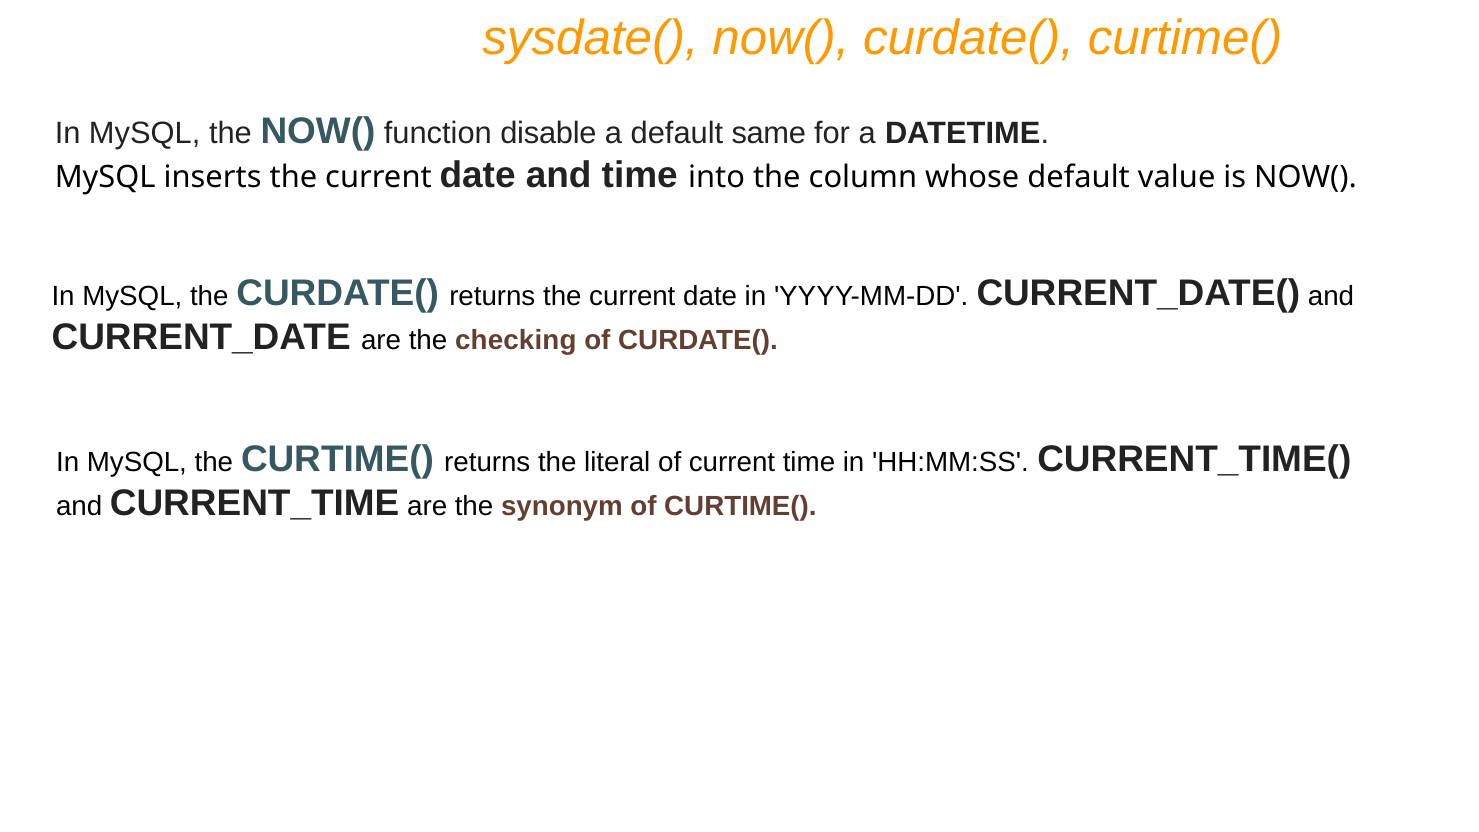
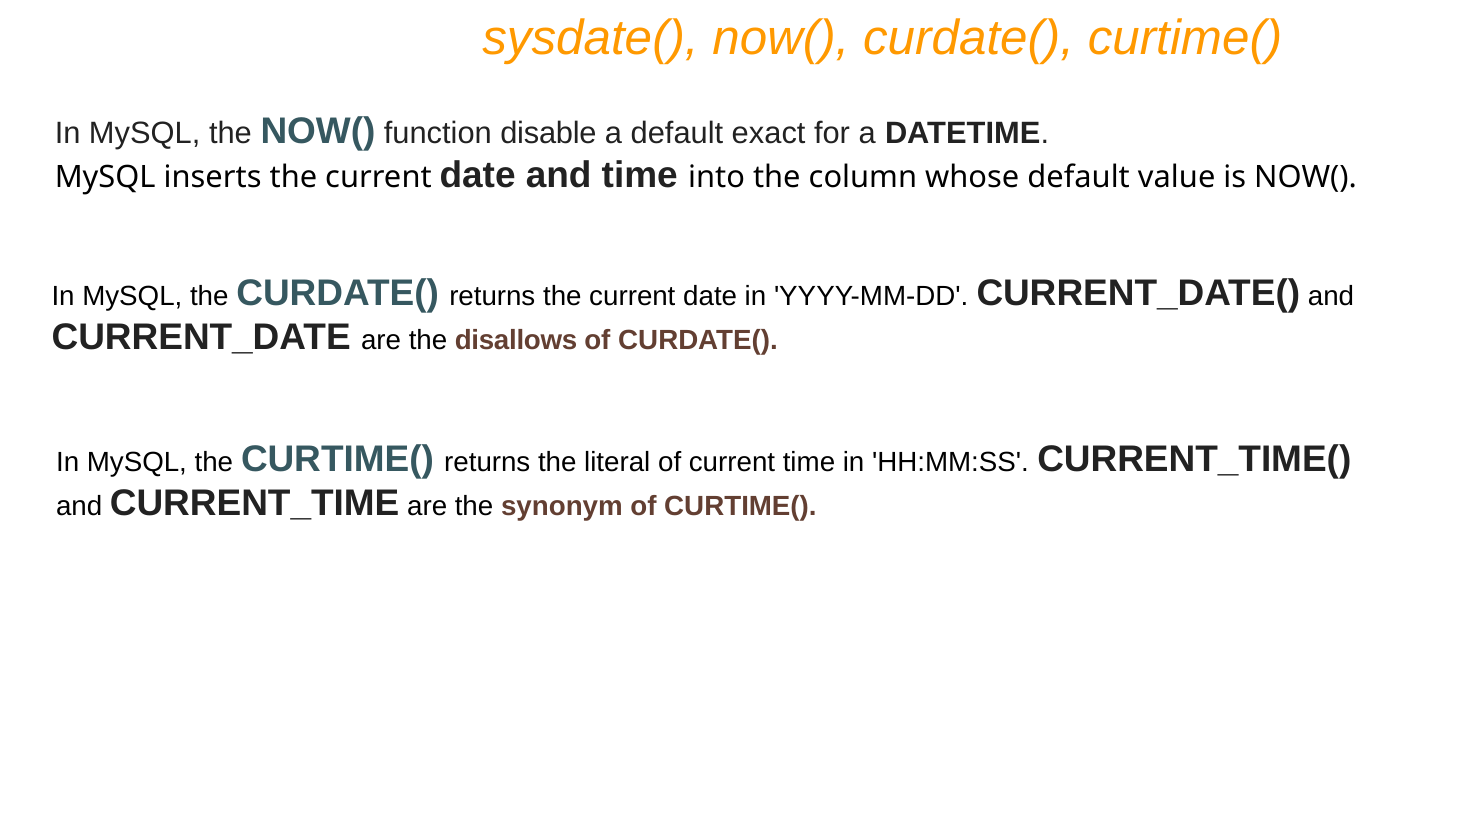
same: same -> exact (769, 133)
checking: checking -> disallows (516, 340)
